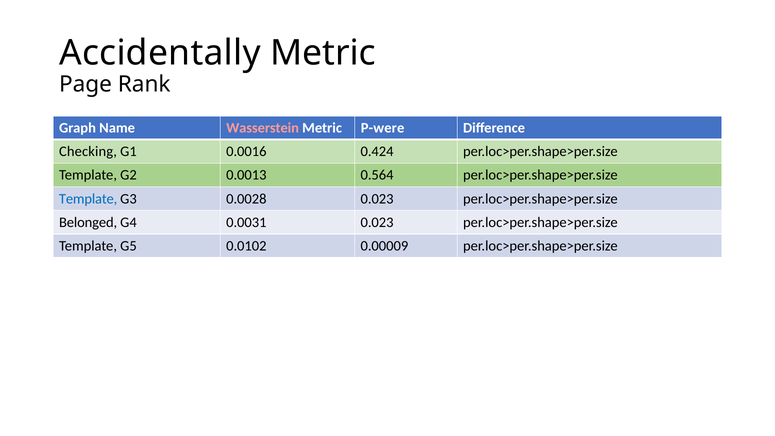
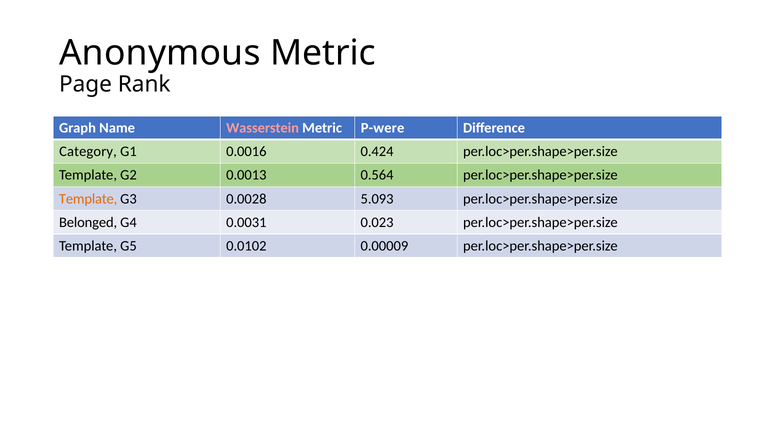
Accidentally: Accidentally -> Anonymous (160, 53)
Checking: Checking -> Category (88, 152)
Template colour: blue -> orange (88, 199)
0.0028 0.023: 0.023 -> 5.093 (377, 199)
